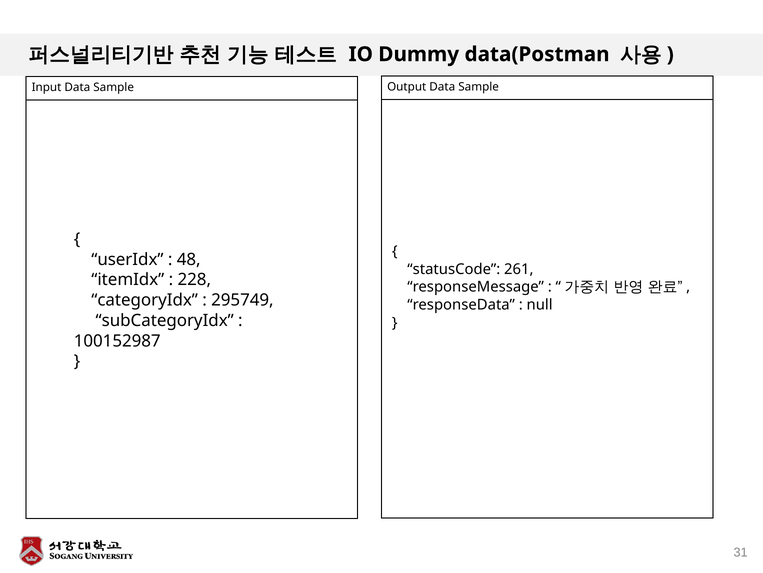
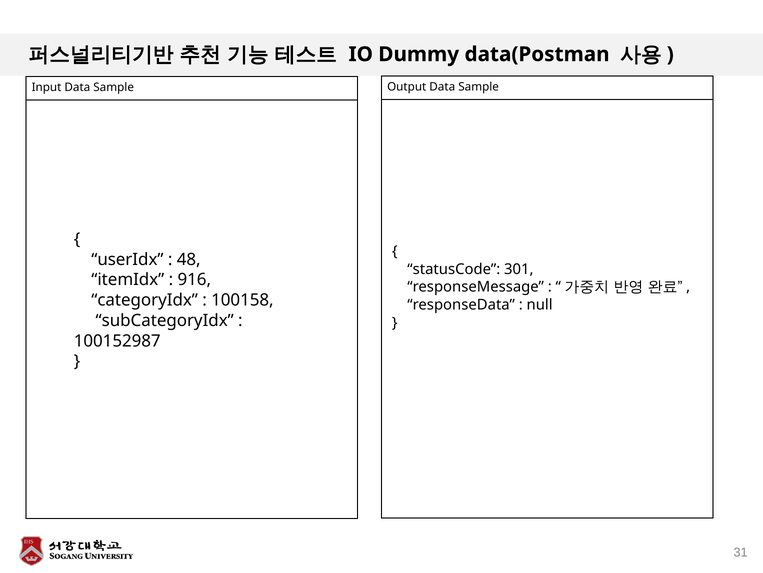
261: 261 -> 301 (519, 269)
228: 228 -> 916 (194, 280)
295749: 295749 -> 100158 (242, 300)
